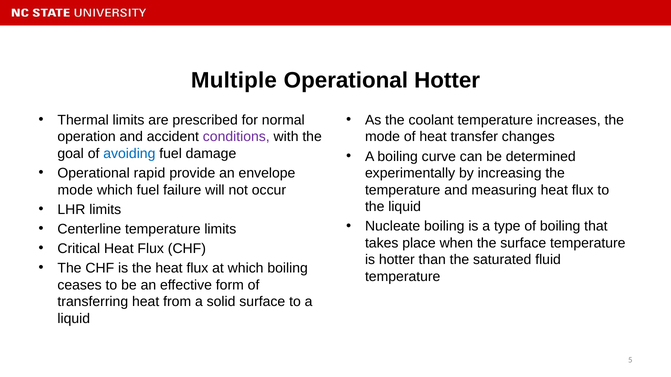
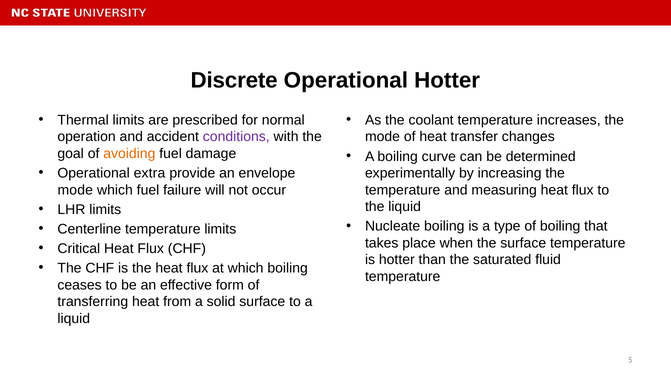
Multiple: Multiple -> Discrete (234, 80)
avoiding colour: blue -> orange (129, 154)
rapid: rapid -> extra (149, 173)
